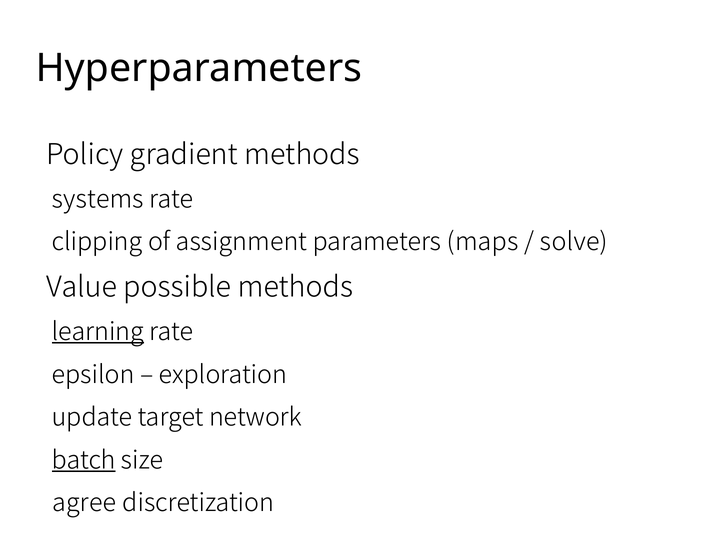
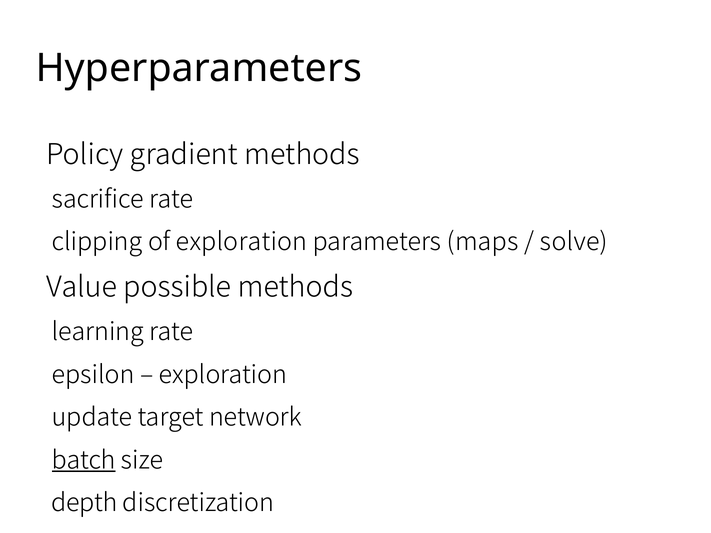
systems: systems -> sacrifice (98, 199)
of assignment: assignment -> exploration (241, 242)
learning underline: present -> none (98, 332)
agree: agree -> depth (85, 503)
